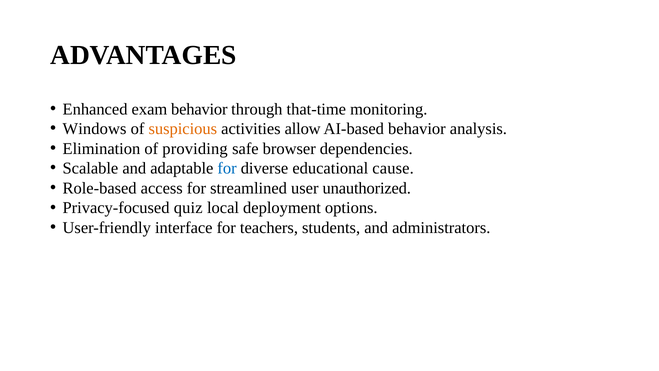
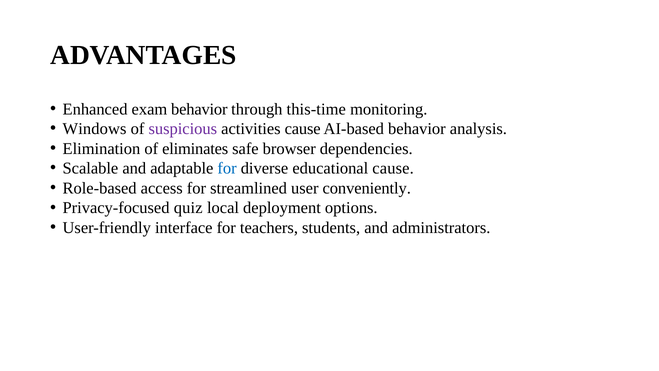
that-time: that-time -> this-time (316, 109)
suspicious colour: orange -> purple (183, 129)
activities allow: allow -> cause (303, 129)
providing: providing -> eliminates (195, 149)
unauthorized: unauthorized -> conveniently (367, 188)
